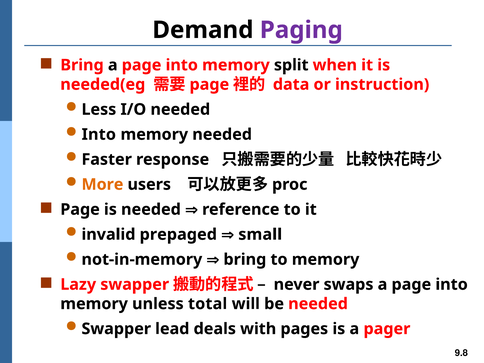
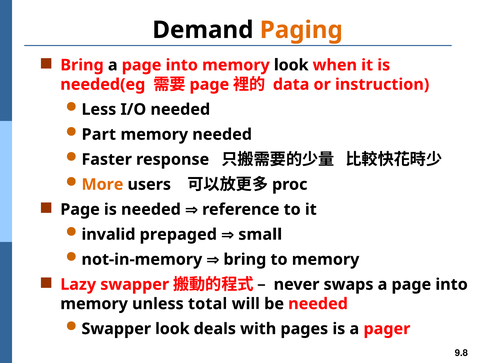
Paging colour: purple -> orange (301, 30)
memory split: split -> look (291, 65)
Into: Into -> Part (99, 134)
Swapper lead: lead -> look (172, 329)
